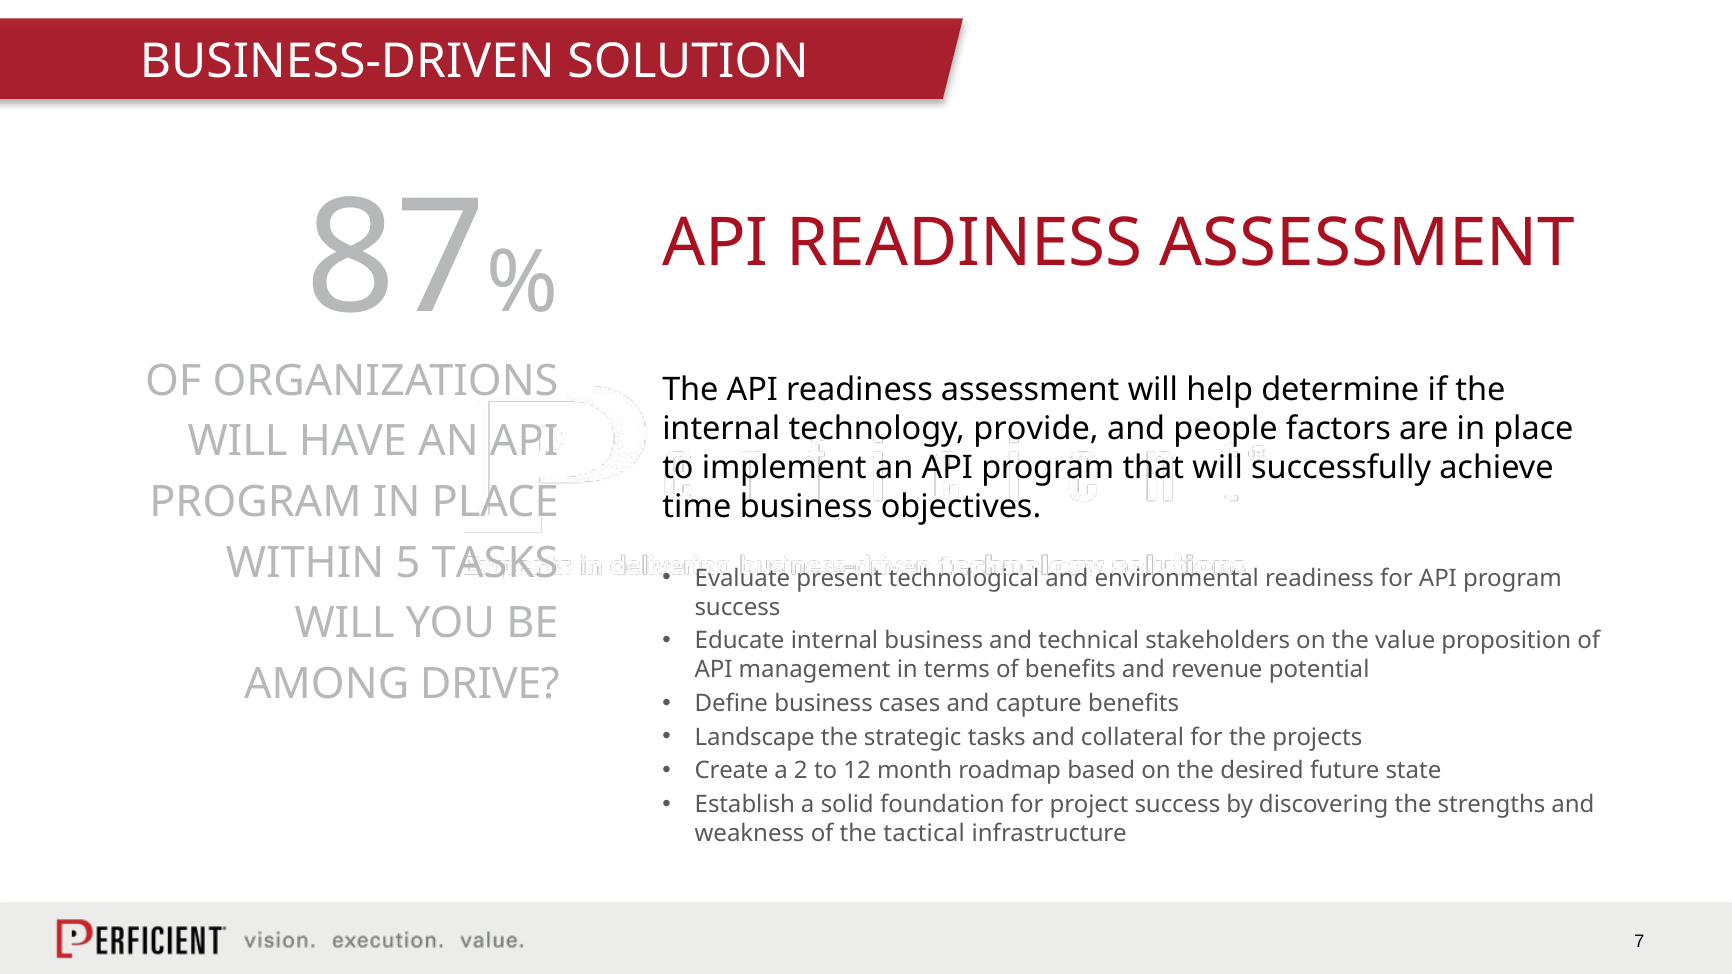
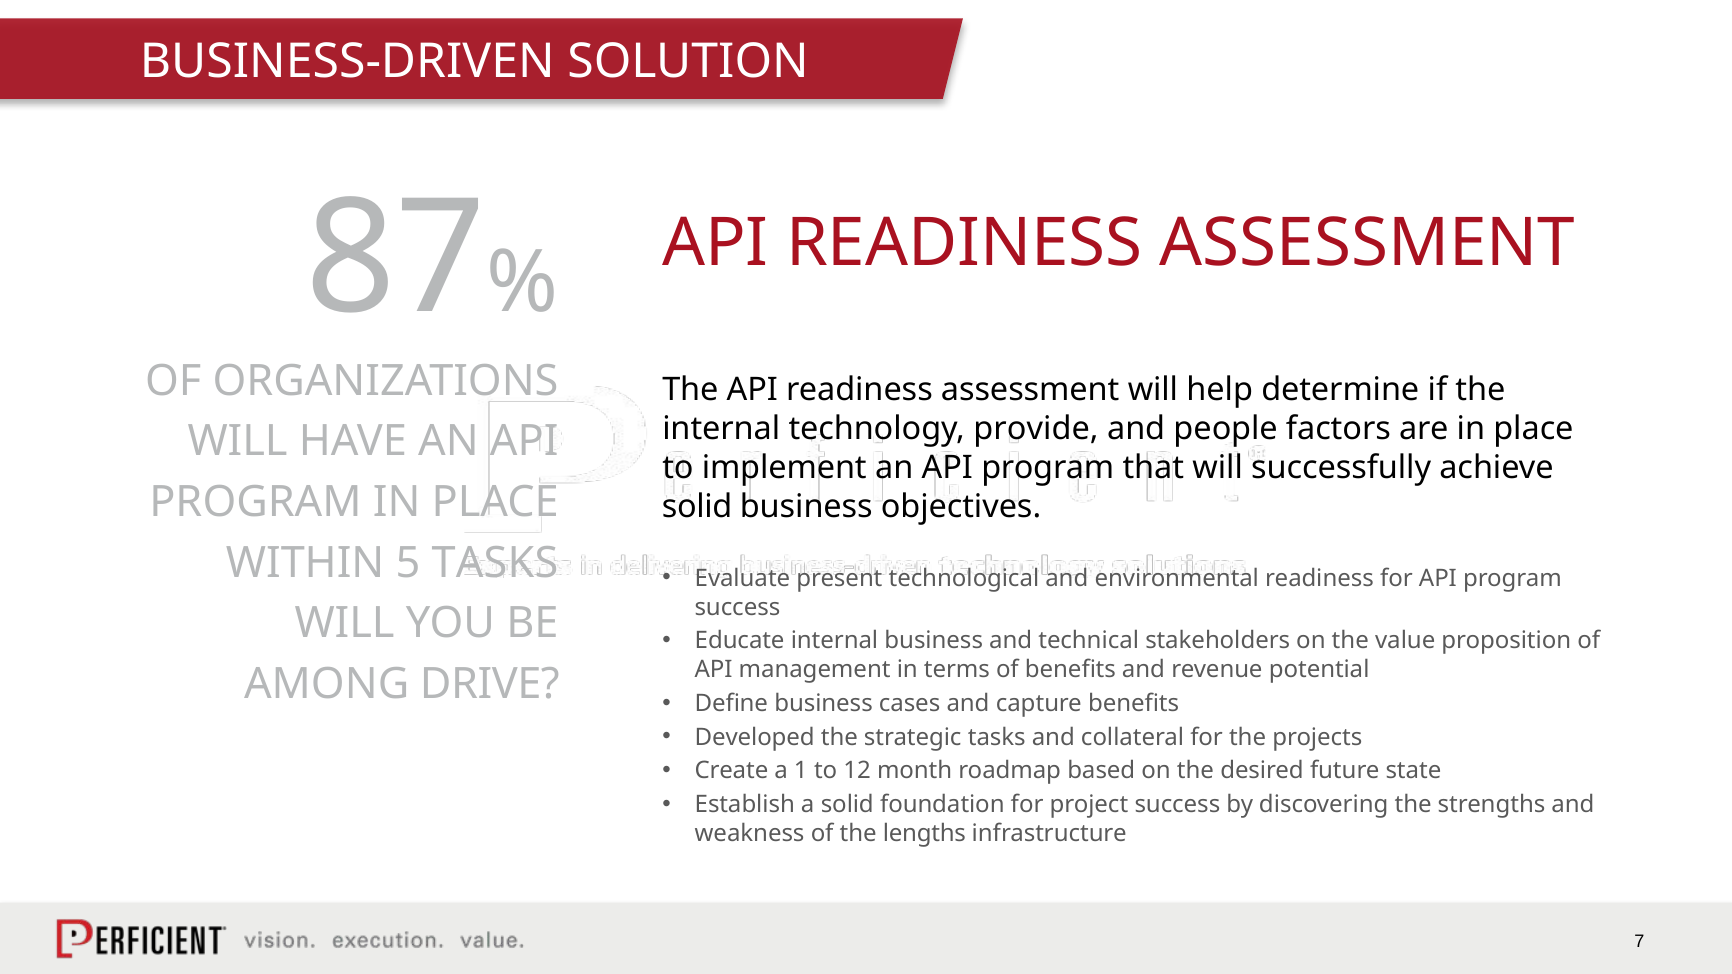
time: time -> solid (697, 507)
Landscape: Landscape -> Developed (755, 737)
2: 2 -> 1 (801, 771)
tactical: tactical -> lengths (924, 834)
